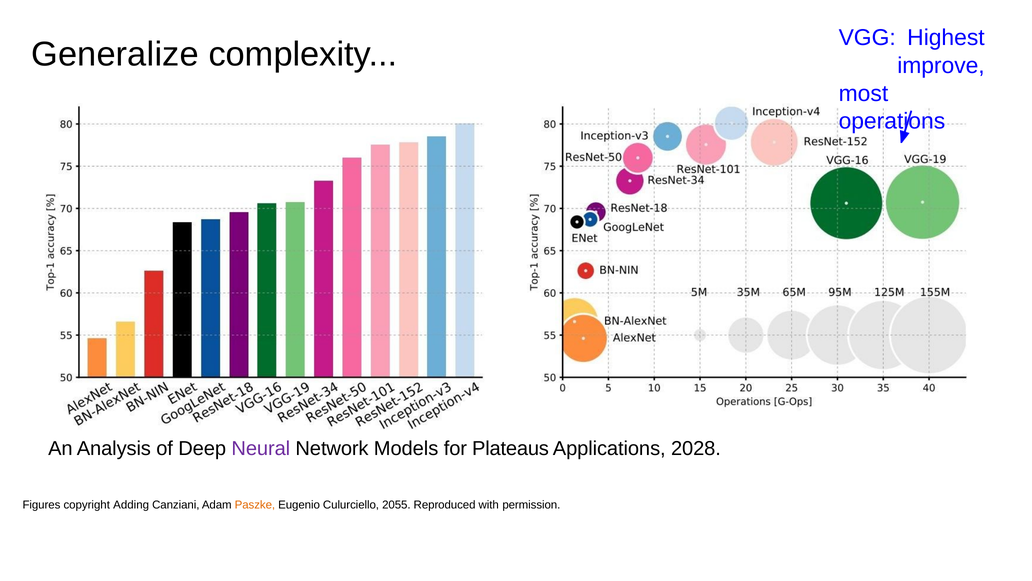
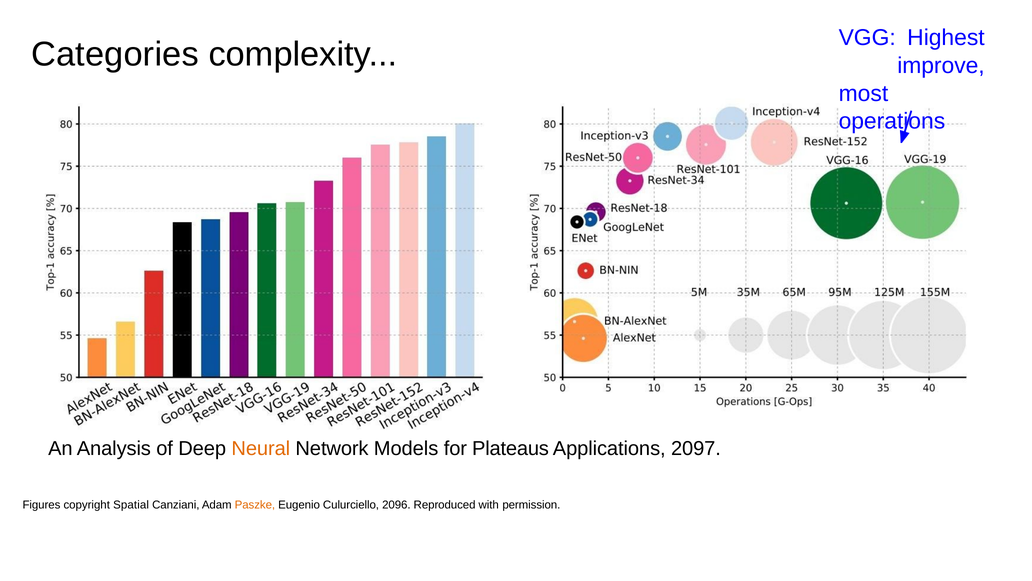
Generalize: Generalize -> Categories (115, 54)
Neural colour: purple -> orange (261, 448)
2028: 2028 -> 2097 (696, 448)
Adding: Adding -> Spatial (131, 504)
2055: 2055 -> 2096 (396, 504)
